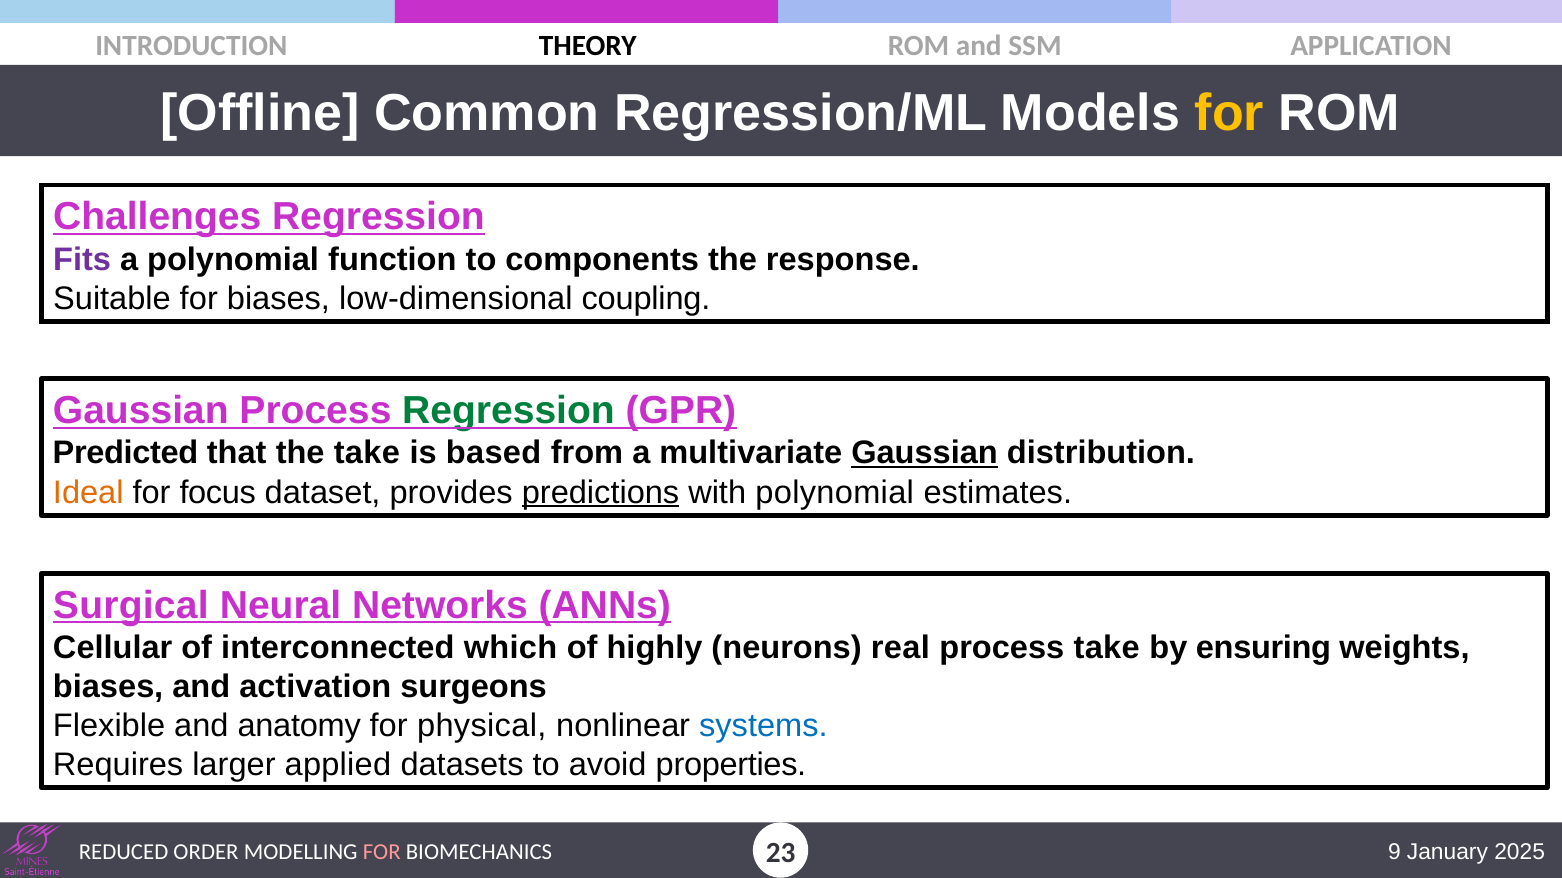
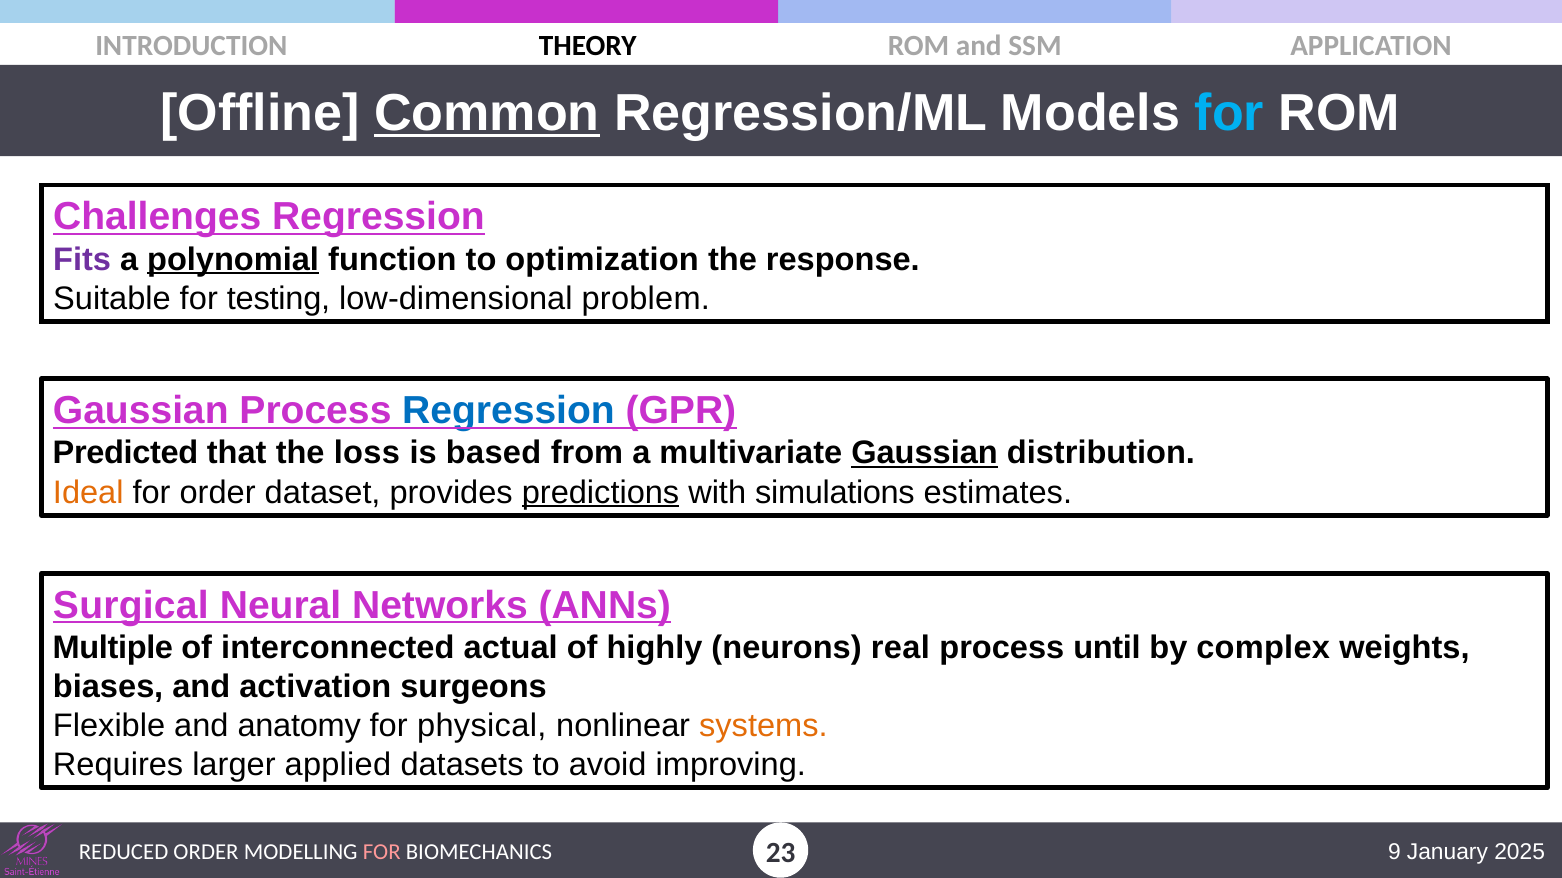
Common underline: none -> present (487, 113)
for colour: yellow -> light blue (1229, 113)
polynomial underline: none -> present (233, 260)
components: components -> optimization (602, 260)
for biases: biases -> testing (279, 299)
coupling: coupling -> problem (646, 299)
Regression colour: green -> blue (508, 411)
the take: take -> loss (367, 454)
for focus: focus -> order (218, 493)
with polynomial: polynomial -> simulations (835, 493)
Cellular: Cellular -> Multiple (113, 648)
which: which -> actual (511, 648)
process take: take -> until (1107, 648)
ensuring: ensuring -> complex (1263, 648)
systems colour: blue -> orange (763, 726)
properties: properties -> improving (731, 765)
